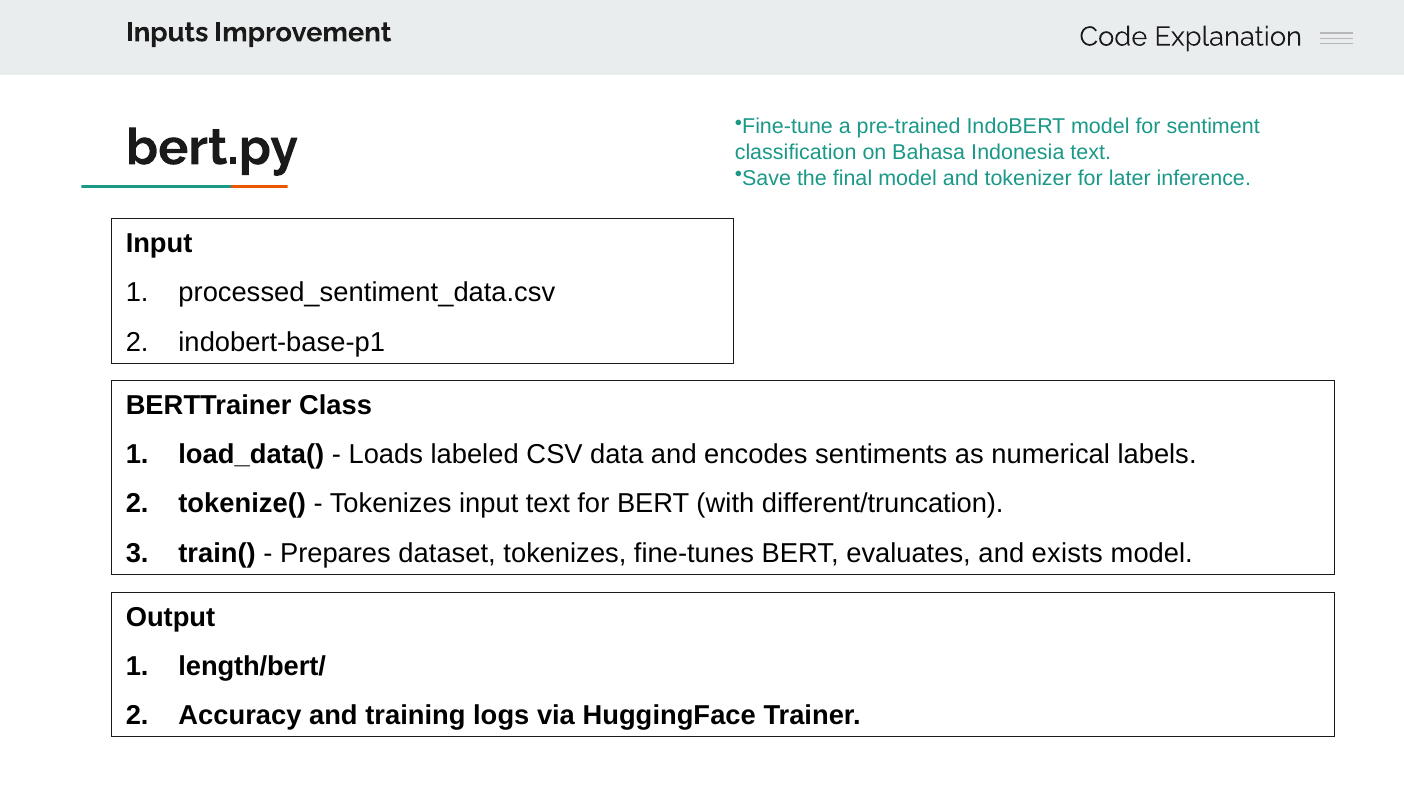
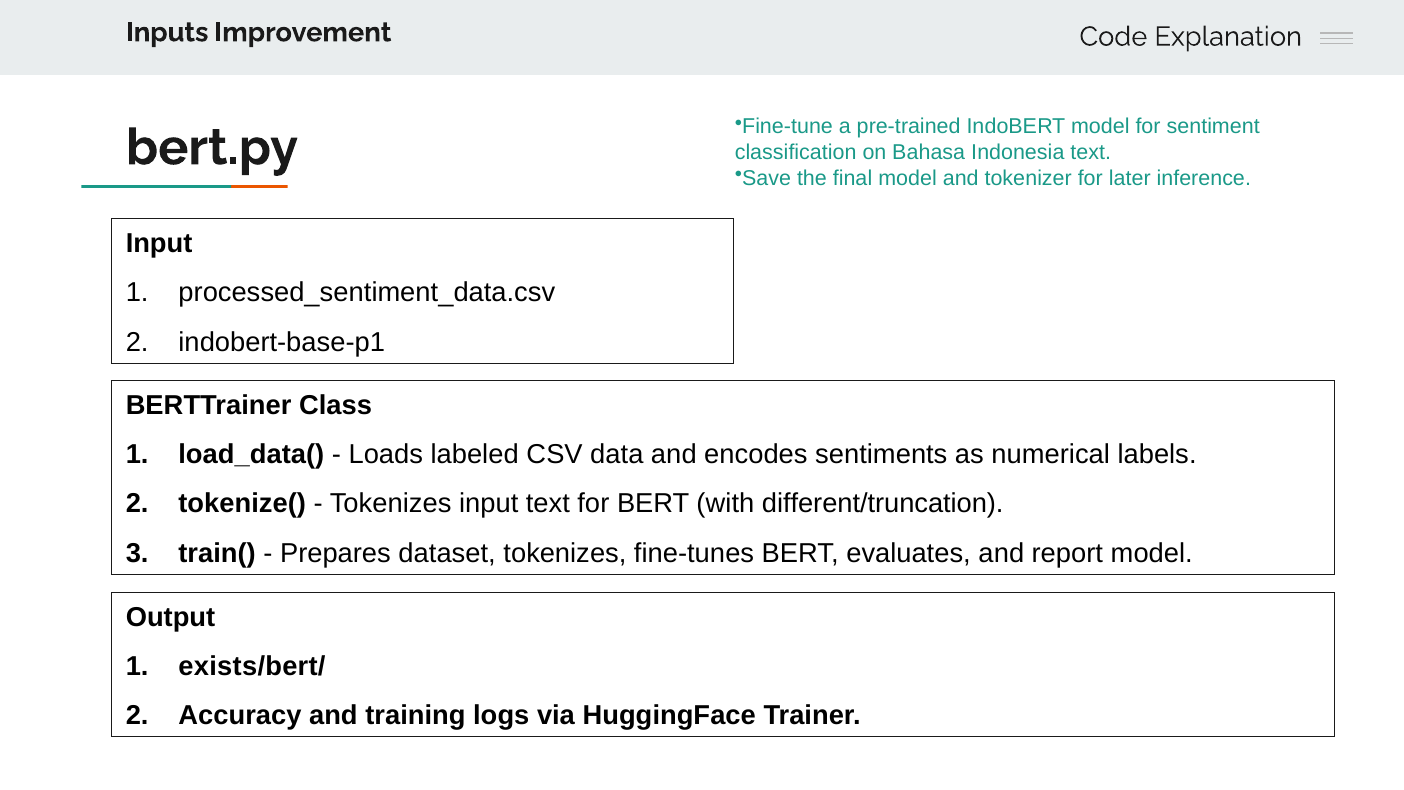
exists: exists -> report (1067, 553)
length/bert/: length/bert/ -> exists/bert/ (252, 666)
